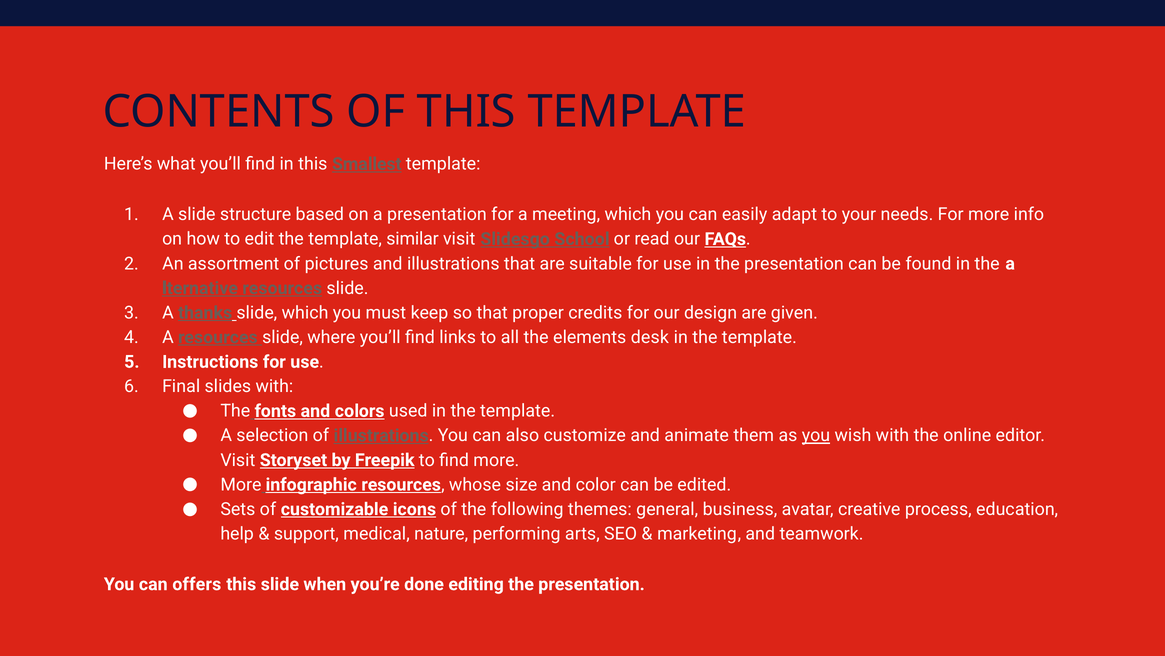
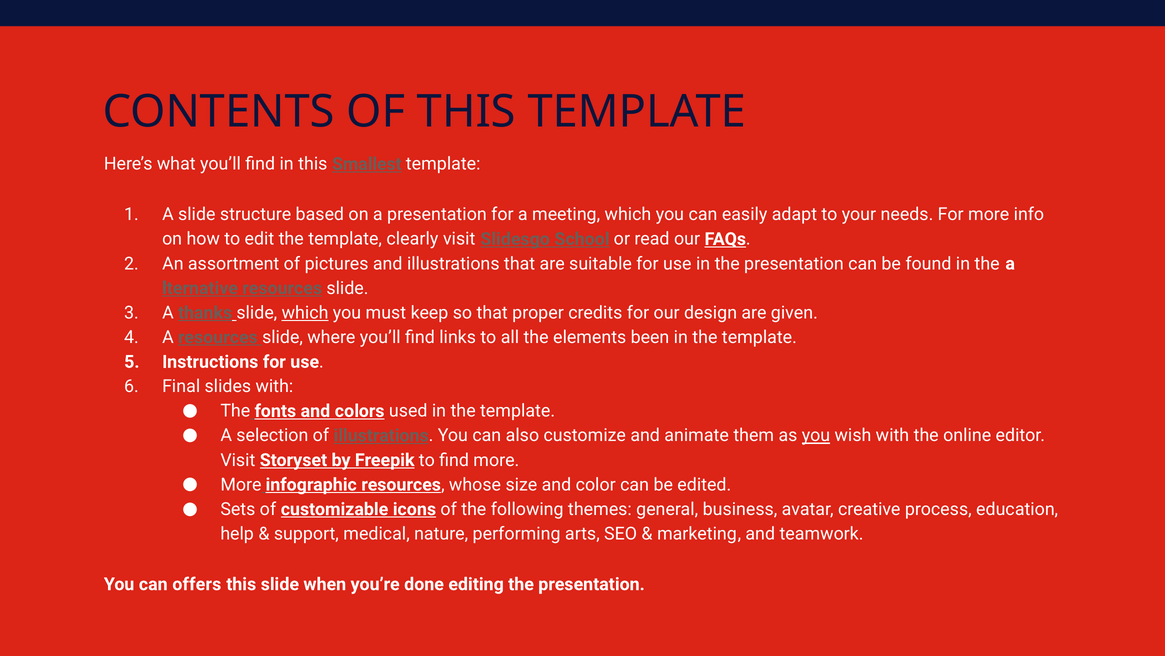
similar: similar -> clearly (412, 239)
which underline: none -> present (305, 312)
desk: desk -> been (650, 337)
